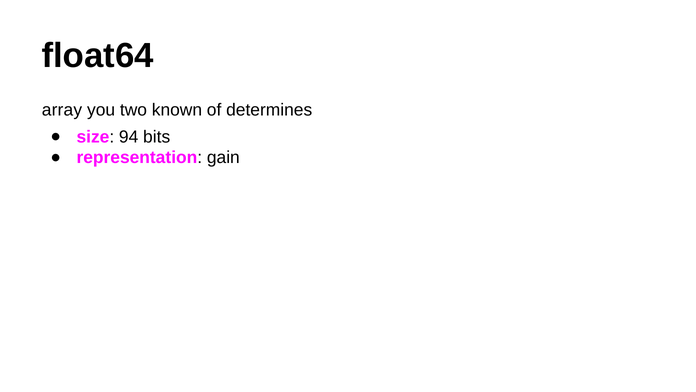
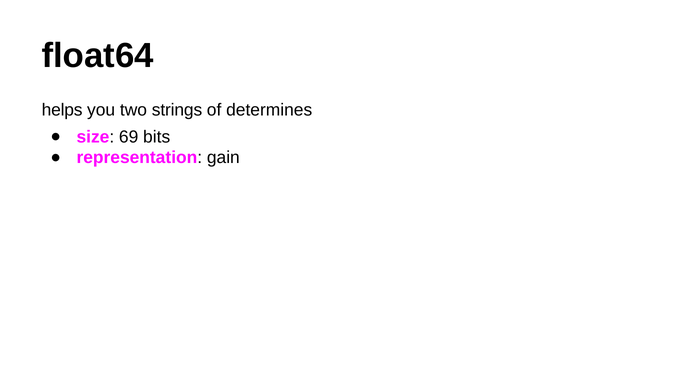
array: array -> helps (62, 110)
known: known -> strings (177, 110)
94: 94 -> 69 (129, 137)
